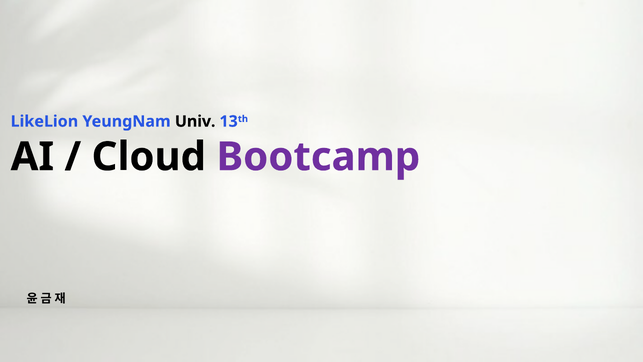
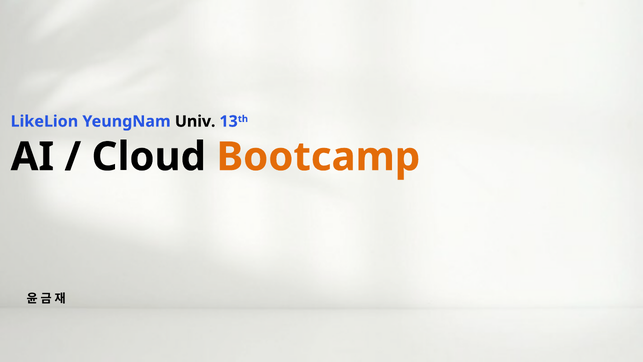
Bootcamp colour: purple -> orange (318, 157)
